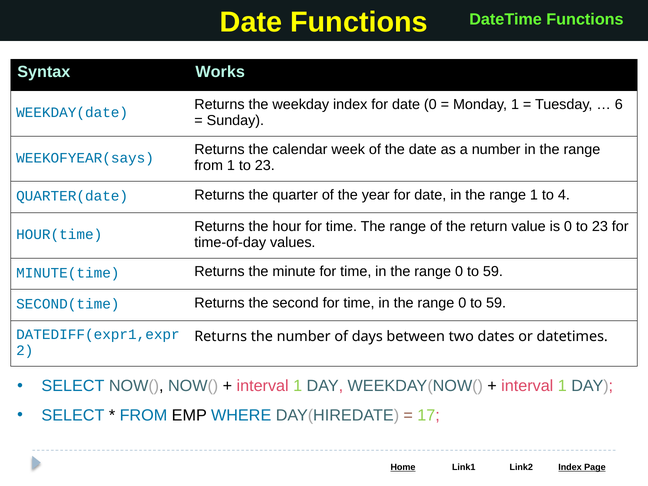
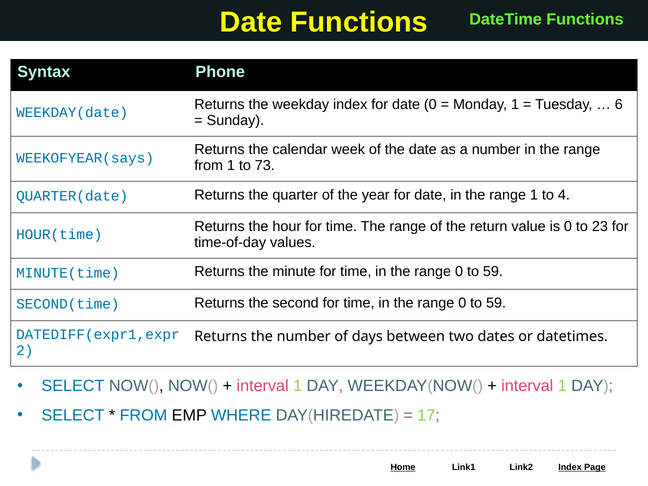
Works: Works -> Phone (220, 72)
1 to 23: 23 -> 73 (265, 166)
